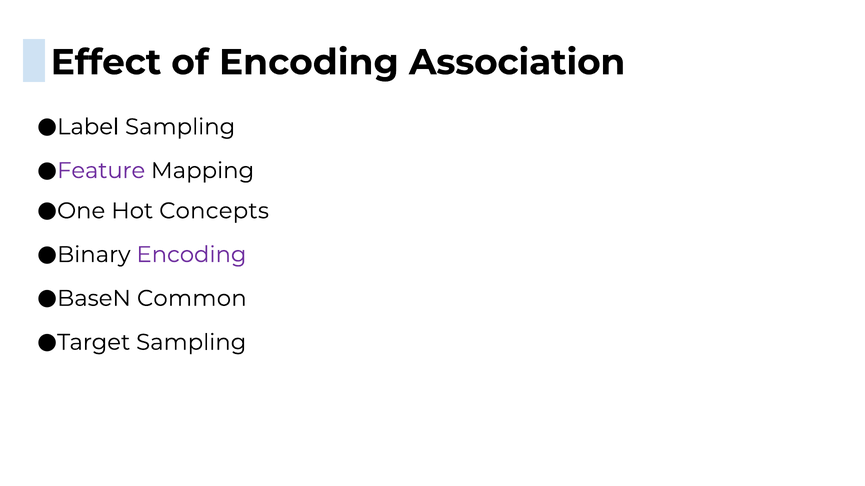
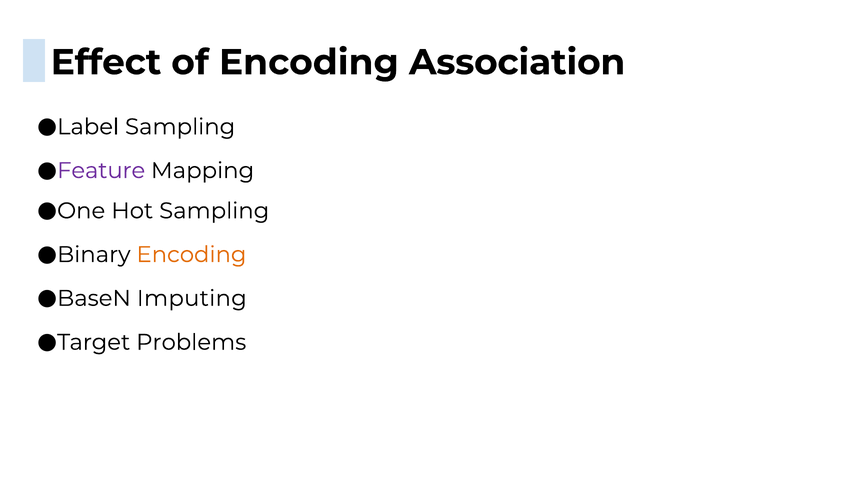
Hot Concepts: Concepts -> Sampling (214, 211)
Encoding colour: purple -> orange (191, 255)
Common: Common -> Imputing (192, 299)
Target Sampling: Sampling -> Problems (191, 343)
